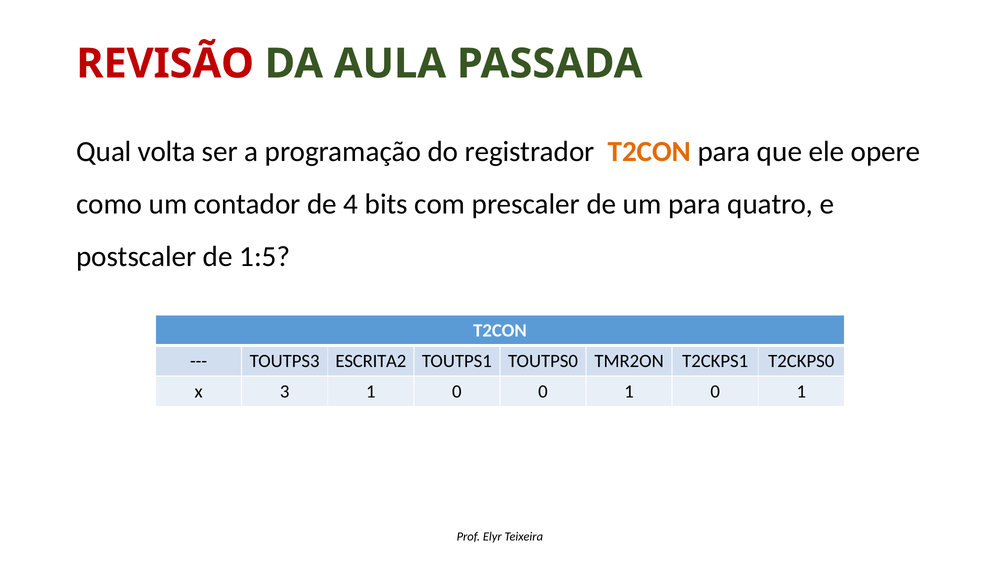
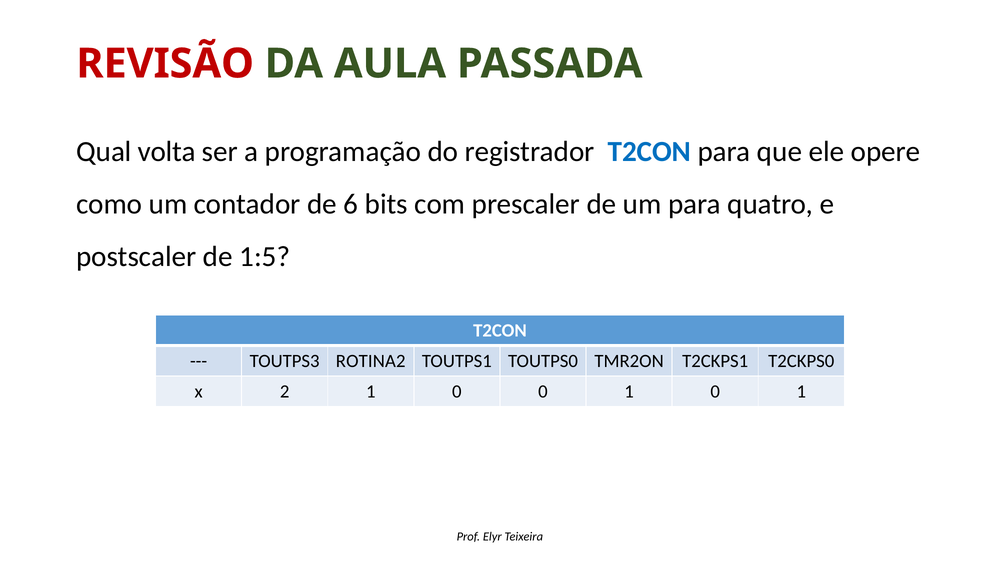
T2CON colour: orange -> blue (650, 152)
4: 4 -> 6 (351, 205)
ESCRITA2: ESCRITA2 -> ROTINA2 (371, 361)
3: 3 -> 2 (285, 392)
